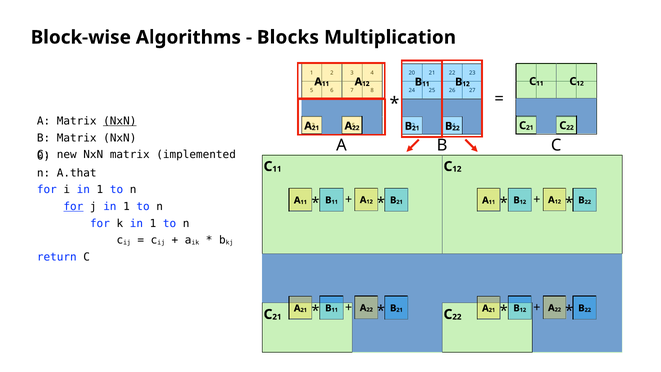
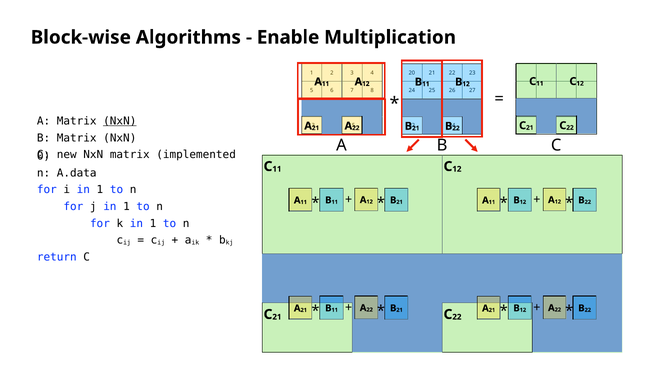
Blocks: Blocks -> Enable (288, 37)
A.that: A.that -> A.data (77, 173)
for underline: present -> none (73, 207)
